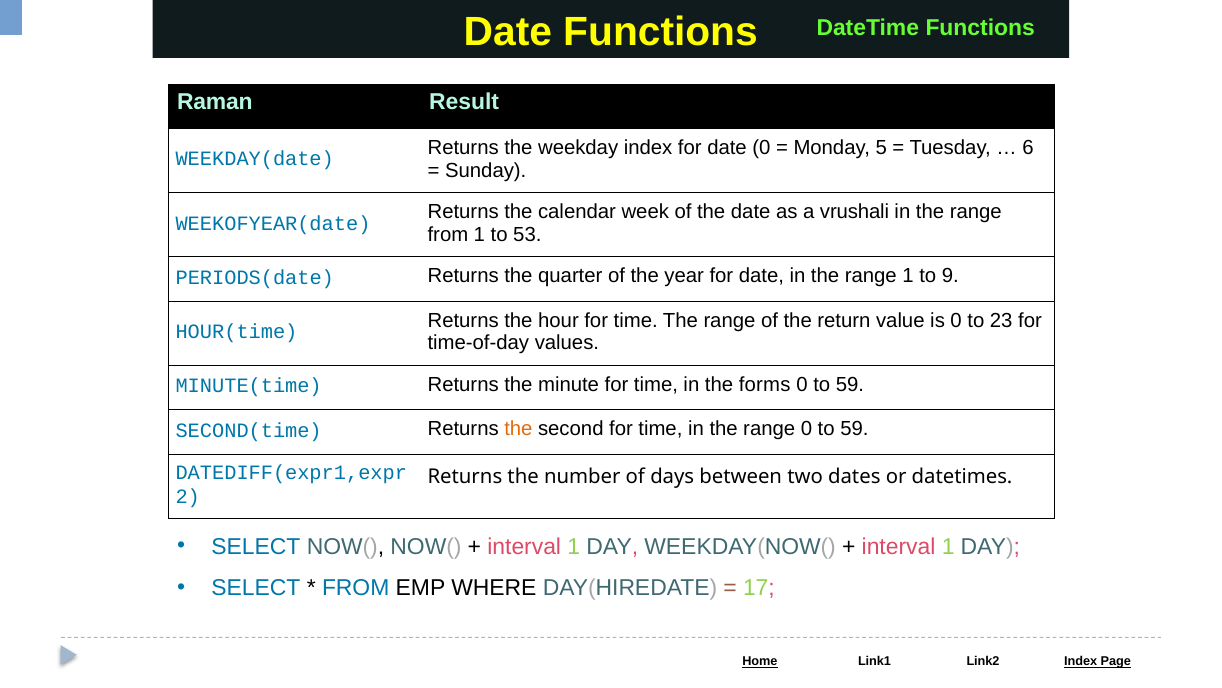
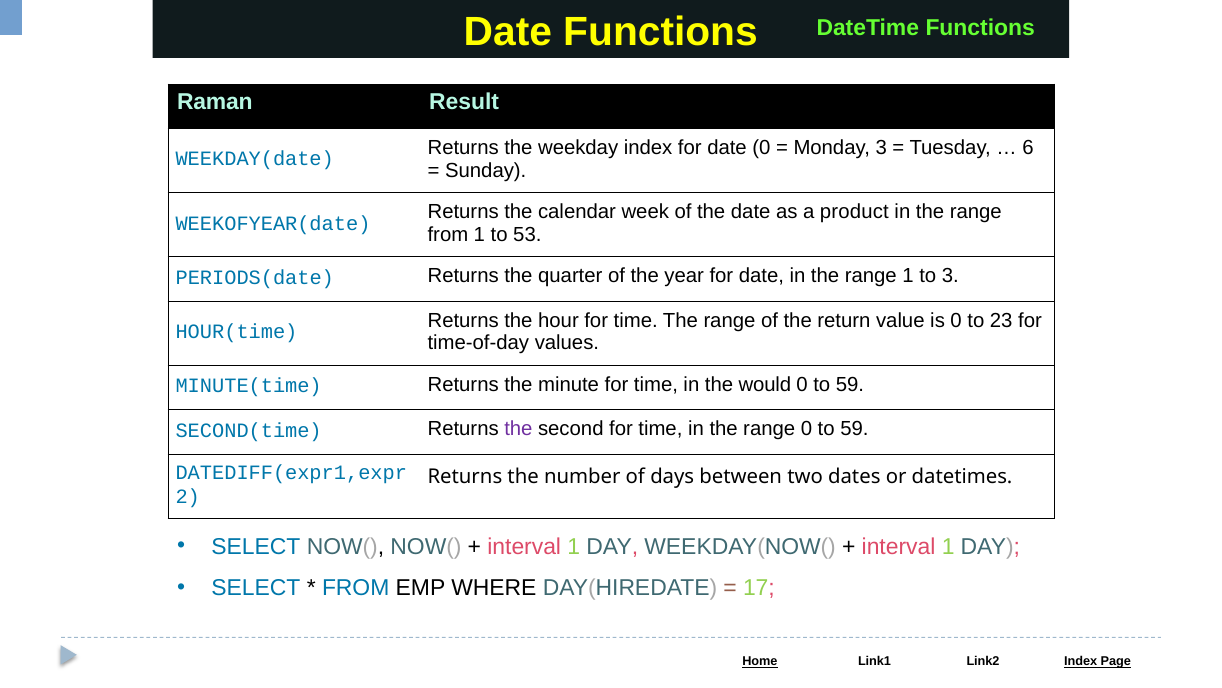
Monday 5: 5 -> 3 (881, 148)
vrushali: vrushali -> product (854, 212)
to 9: 9 -> 3 (950, 276)
forms: forms -> would (765, 384)
the colour: orange -> purple (518, 429)
